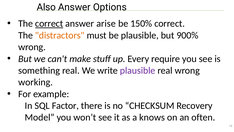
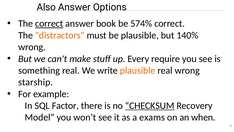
arise: arise -> book (106, 24)
150%: 150% -> 574% (141, 24)
900%: 900% -> 140% (187, 35)
plausible colour: purple -> orange (138, 70)
working: working -> starship (36, 82)
CHECKSUM underline: none -> present (150, 105)
knows: knows -> exams (152, 117)
often: often -> when (203, 117)
